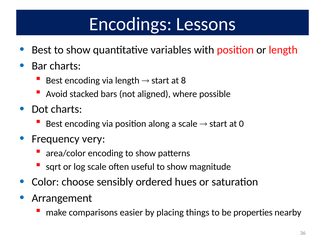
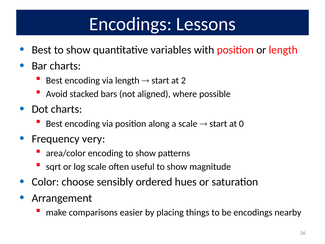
8: 8 -> 2 (183, 80)
be properties: properties -> encodings (253, 212)
